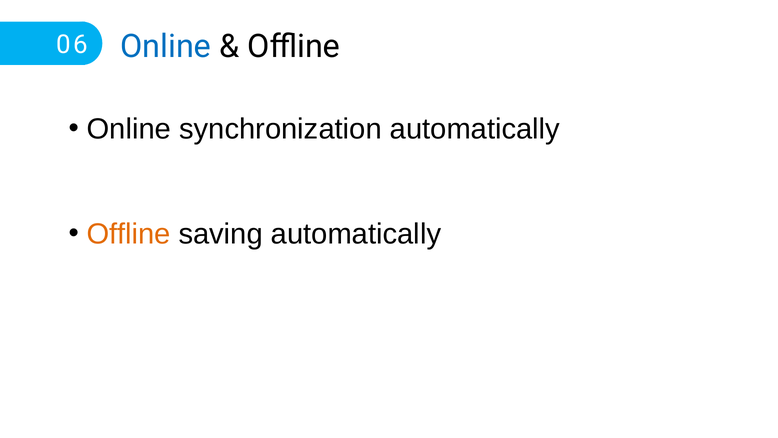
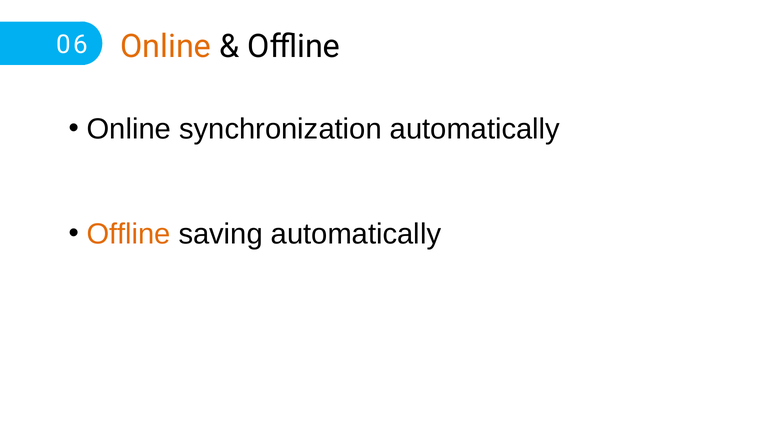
Online colour: blue -> orange (166, 46)
